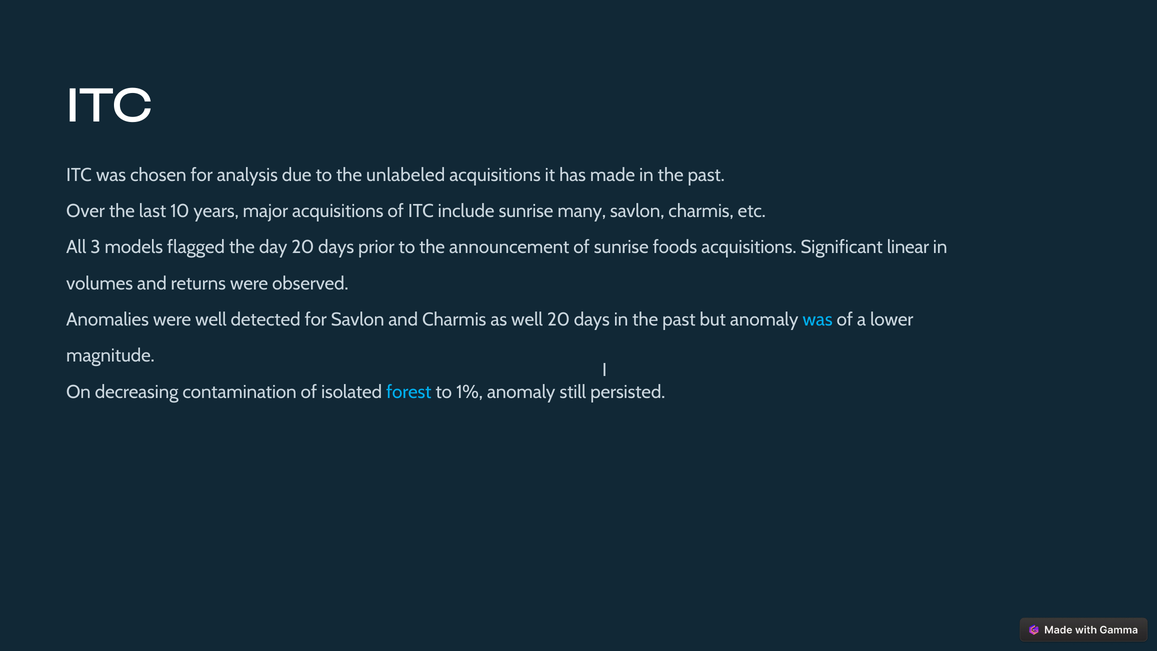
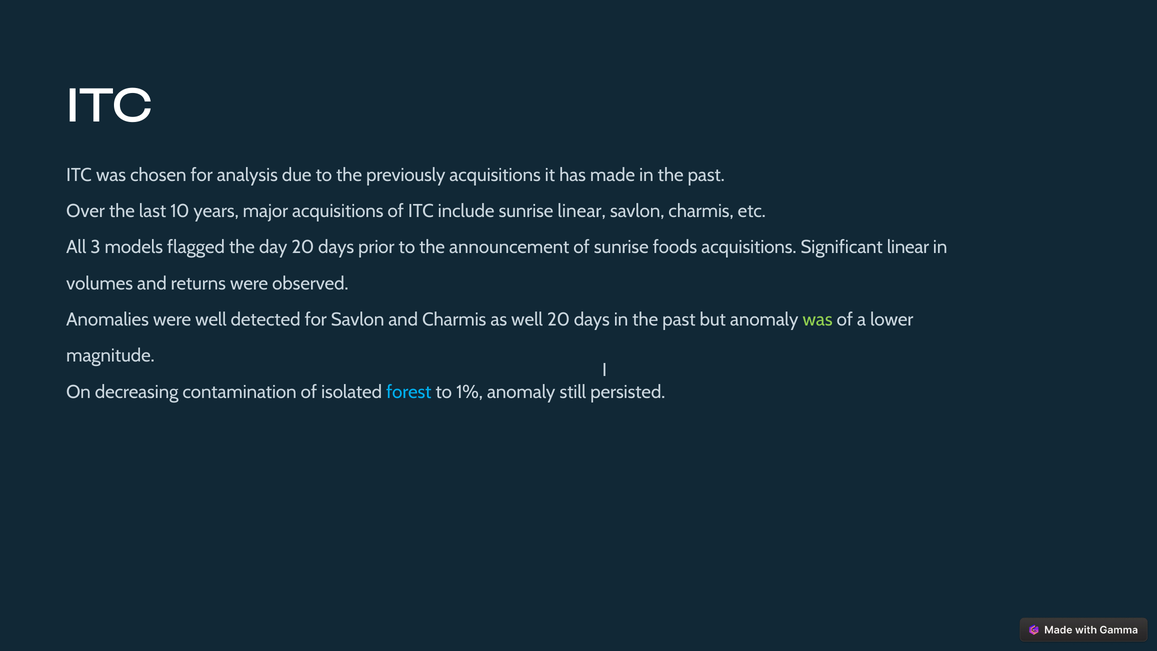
unlabeled: unlabeled -> previously (406, 175)
sunrise many: many -> linear (582, 211)
was colour: light blue -> light green (818, 320)
